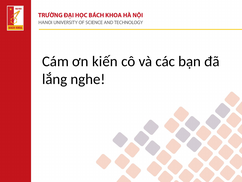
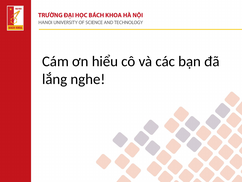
kiến: kiến -> hiểu (105, 61)
